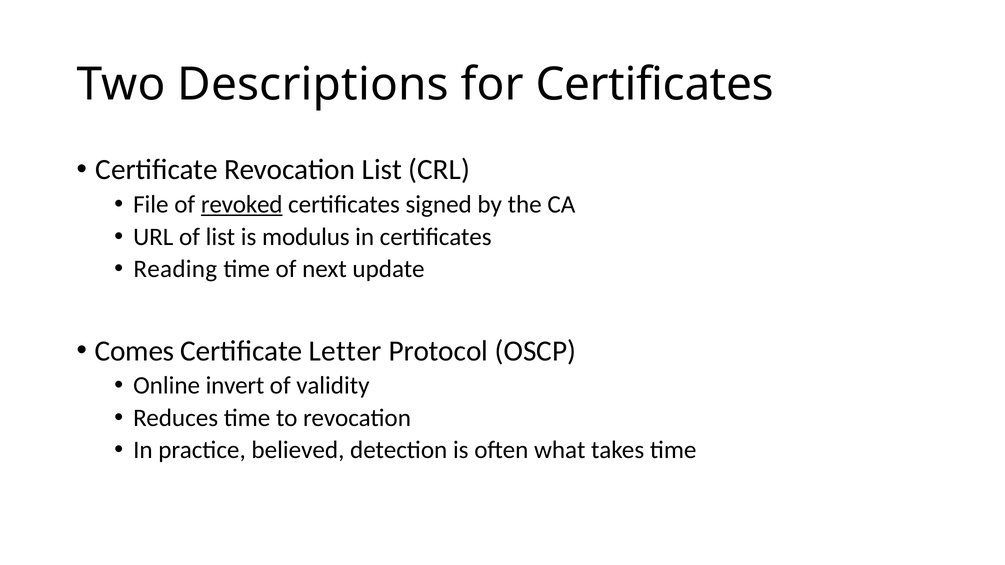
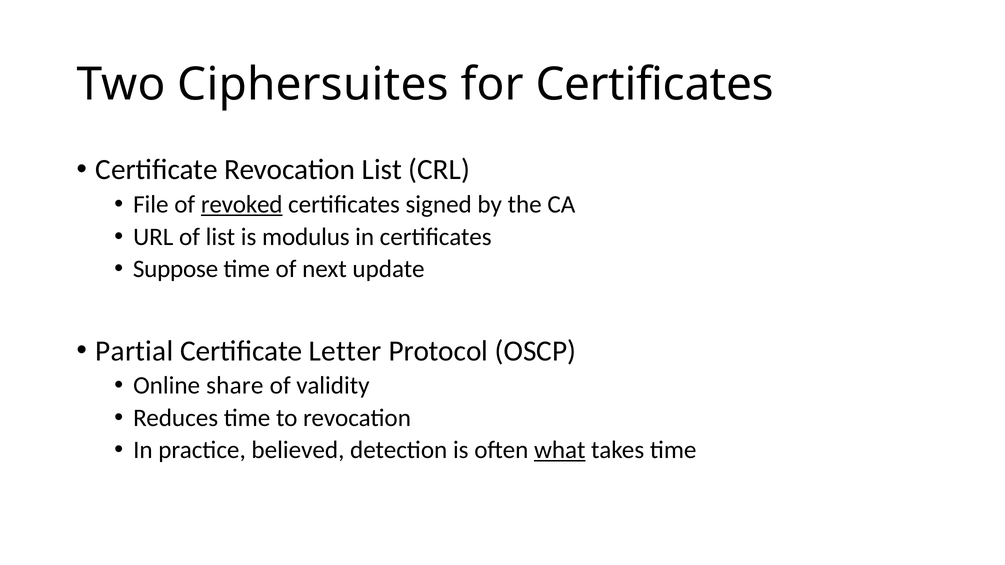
Descriptions: Descriptions -> Ciphersuites (313, 84)
Reading: Reading -> Suppose (176, 269)
Comes: Comes -> Partial (134, 351)
invert: invert -> share (235, 386)
what underline: none -> present (560, 450)
